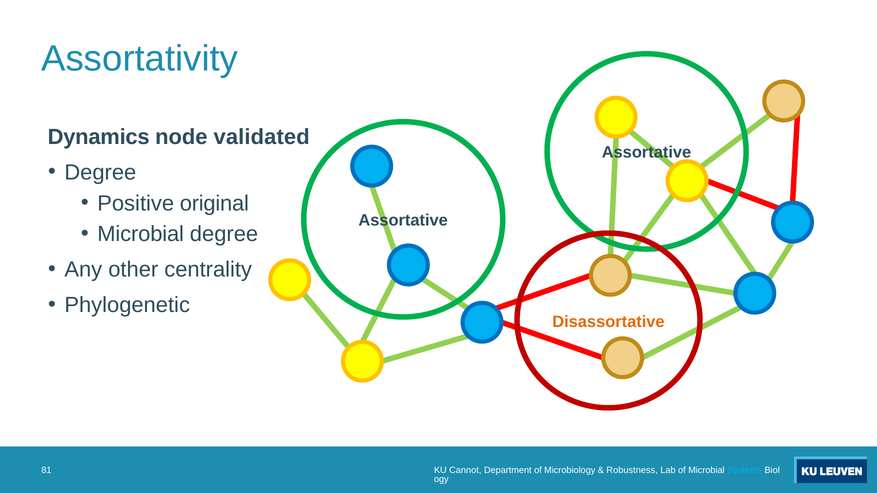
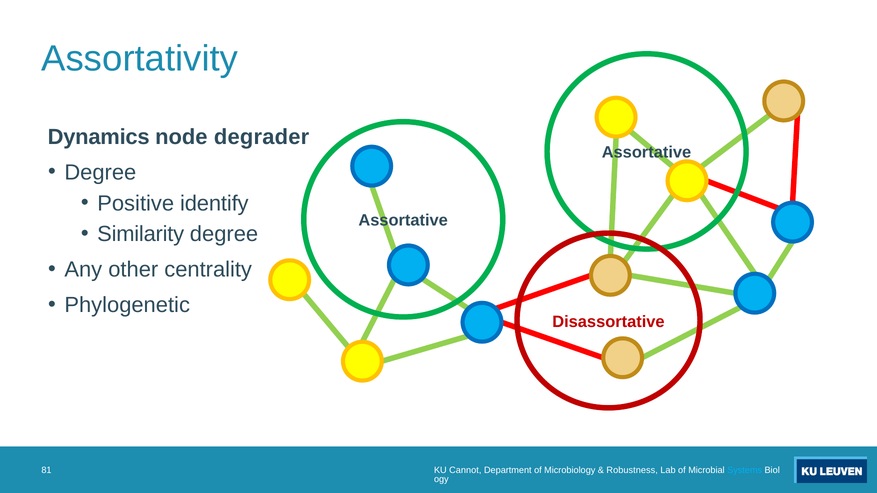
validated: validated -> degrader (262, 137)
original: original -> identify (214, 203)
Microbial: Microbial -> Similarity (141, 234)
Disassortative colour: orange -> red (608, 322)
